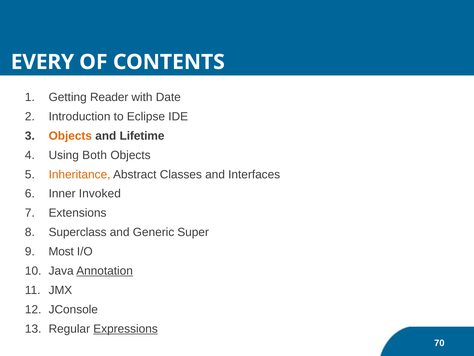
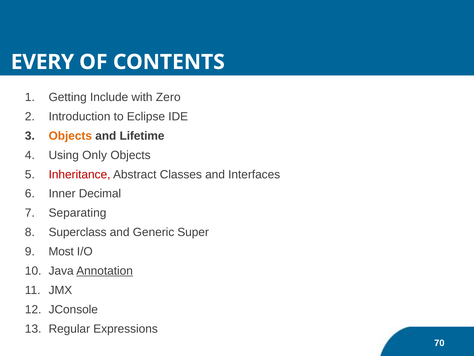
Reader: Reader -> Include (109, 97)
Date: Date -> Zero (168, 97)
Both: Both -> Only (95, 155)
Inheritance colour: orange -> red (80, 174)
Invoked: Invoked -> Decimal (100, 193)
Extensions: Extensions -> Separating (78, 213)
Expressions underline: present -> none (126, 329)
